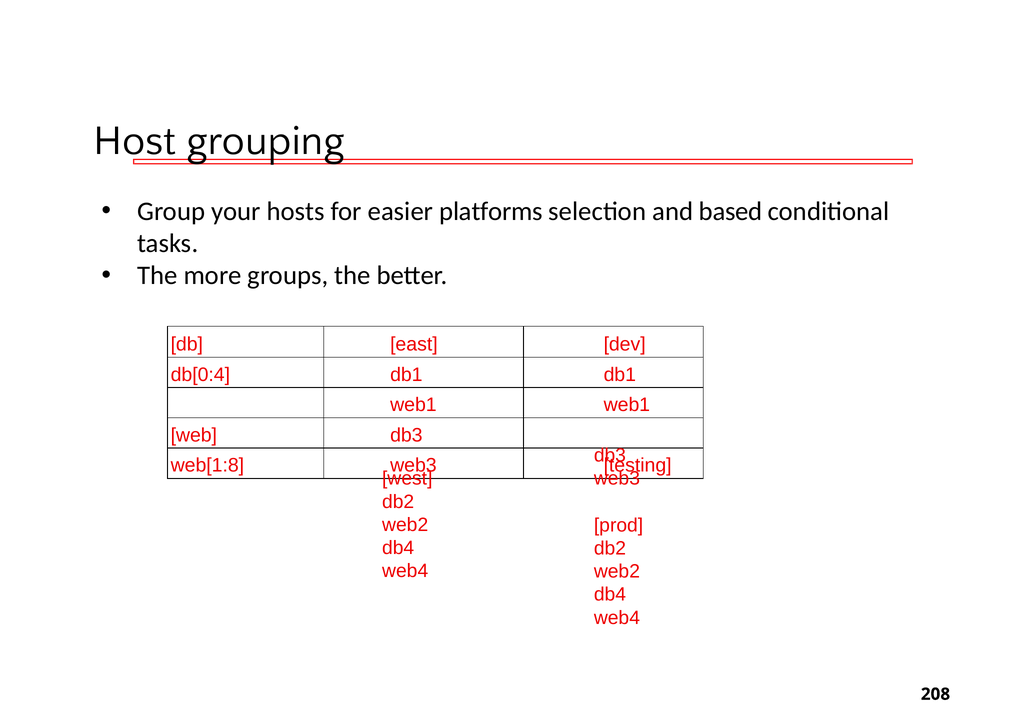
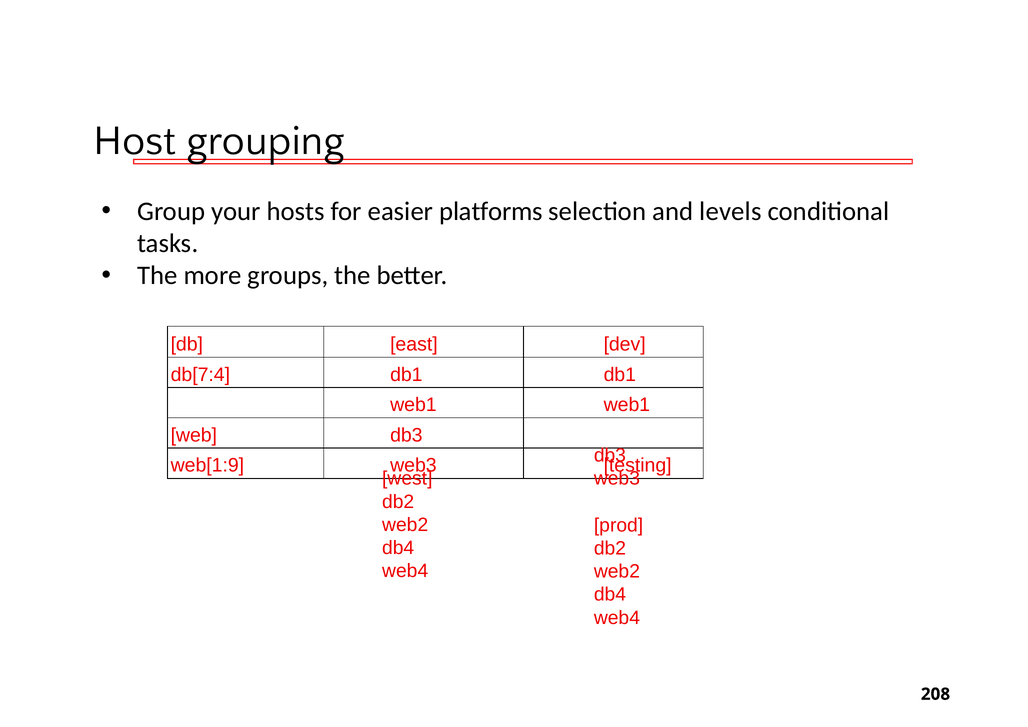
based: based -> levels (730, 211)
db[0:4: db[0:4 -> db[7:4 (200, 374)
web[1:8: web[1:8 -> web[1:9 (207, 465)
